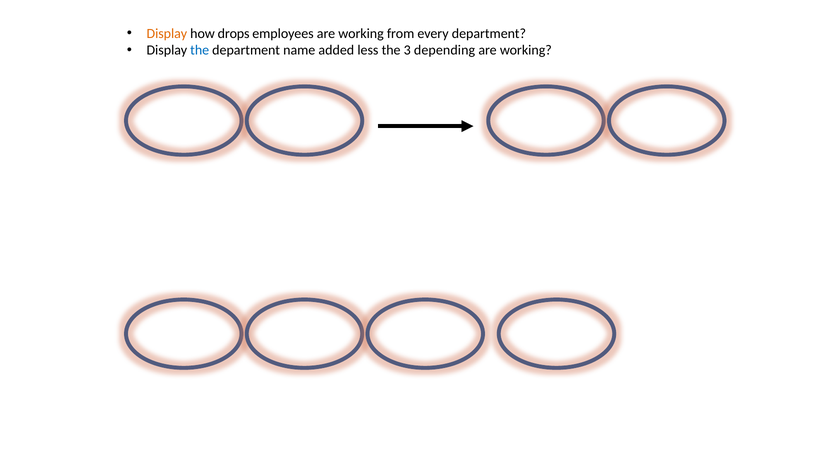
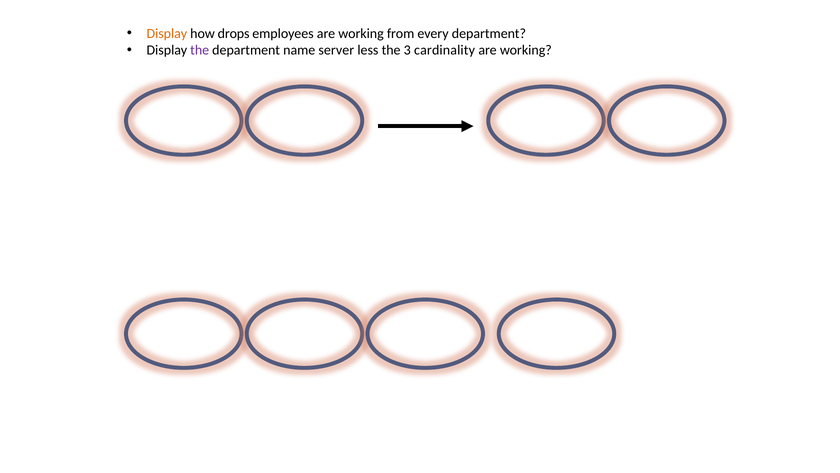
the colour: blue -> purple (200, 50)
added: added -> server (336, 50)
depending: depending -> cardinality (445, 50)
